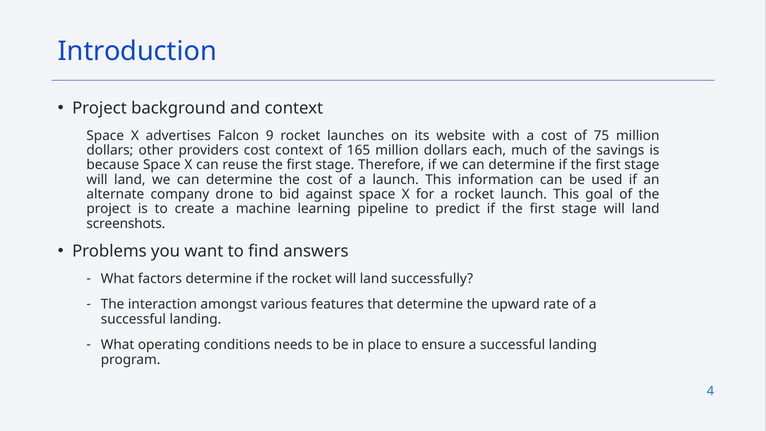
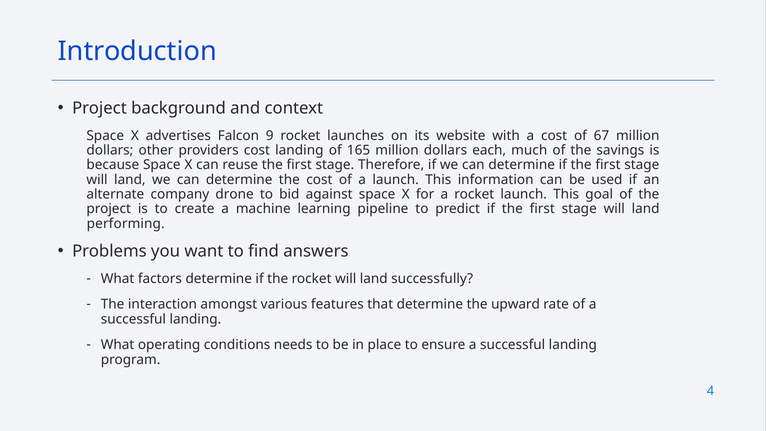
75: 75 -> 67 (601, 136)
cost context: context -> landing (299, 150)
screenshots: screenshots -> performing (126, 223)
